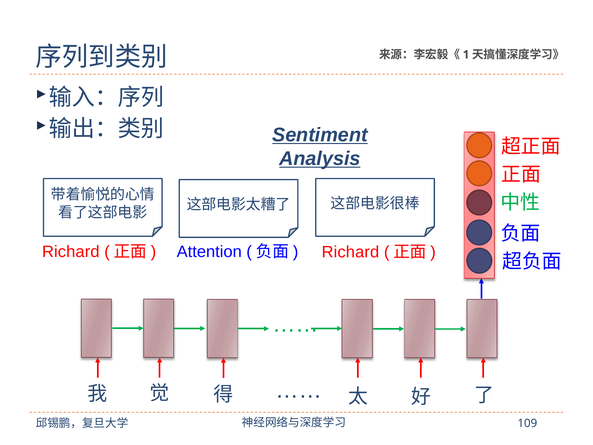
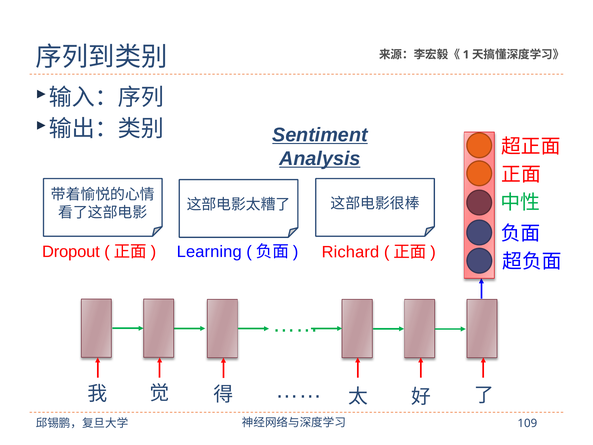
Richard: Richard -> Dropout (71, 252)
Attention: Attention -> Learning (209, 252)
